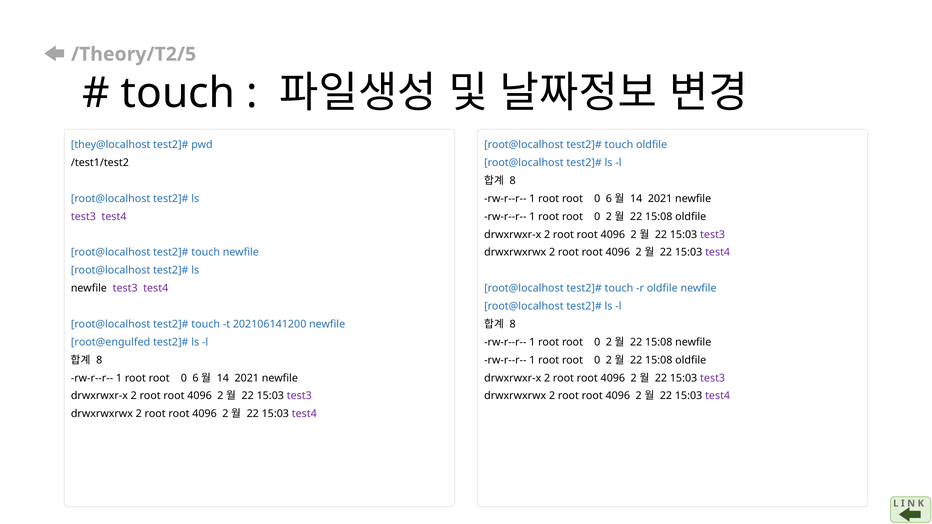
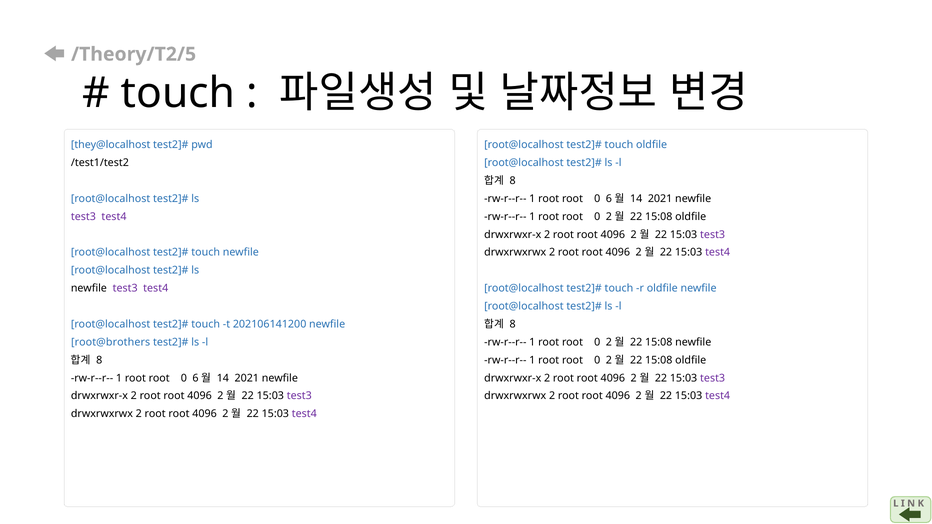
root@engulfed: root@engulfed -> root@brothers (111, 342)
